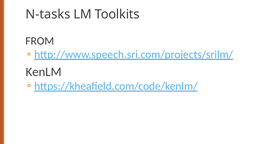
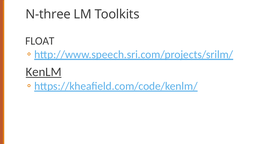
N-tasks: N-tasks -> N-three (48, 14)
FROM: FROM -> FLOAT (40, 41)
KenLM underline: none -> present (44, 72)
